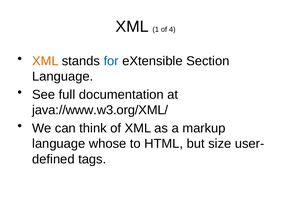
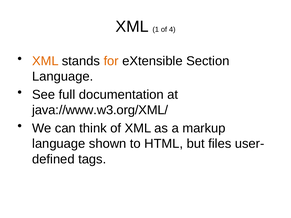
for colour: blue -> orange (111, 61)
whose: whose -> shown (108, 144)
size: size -> files (220, 144)
